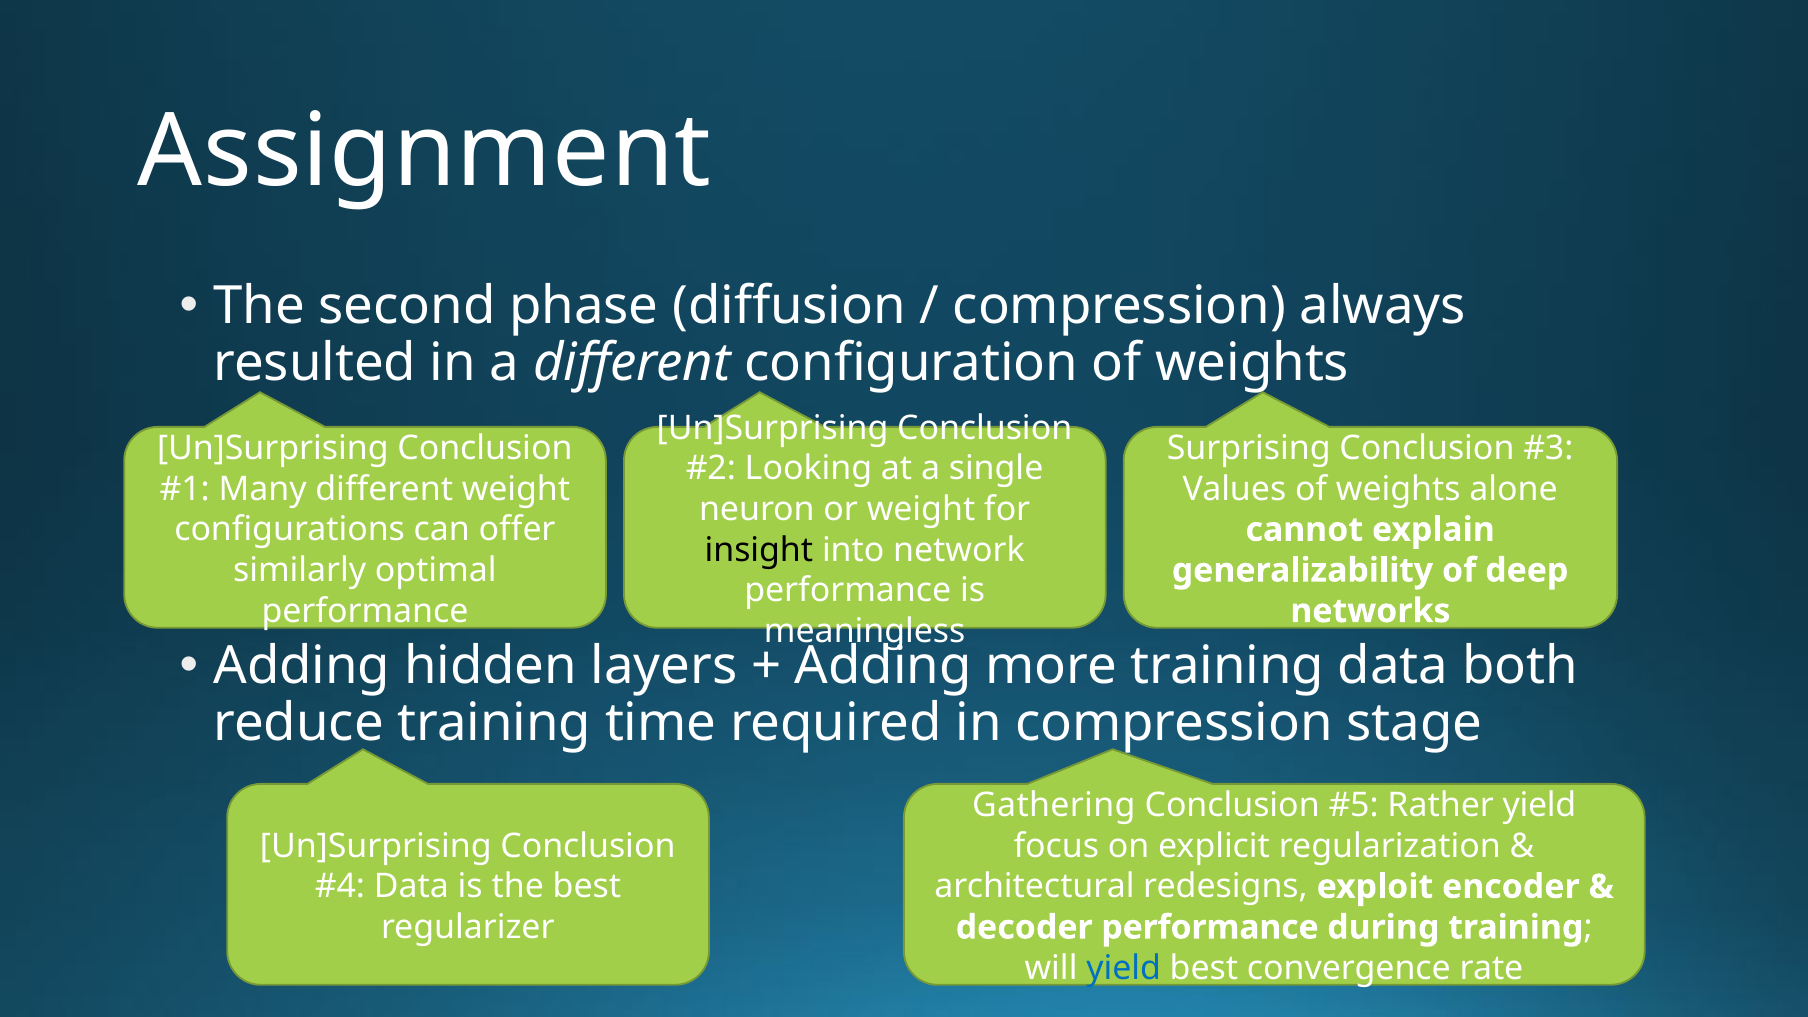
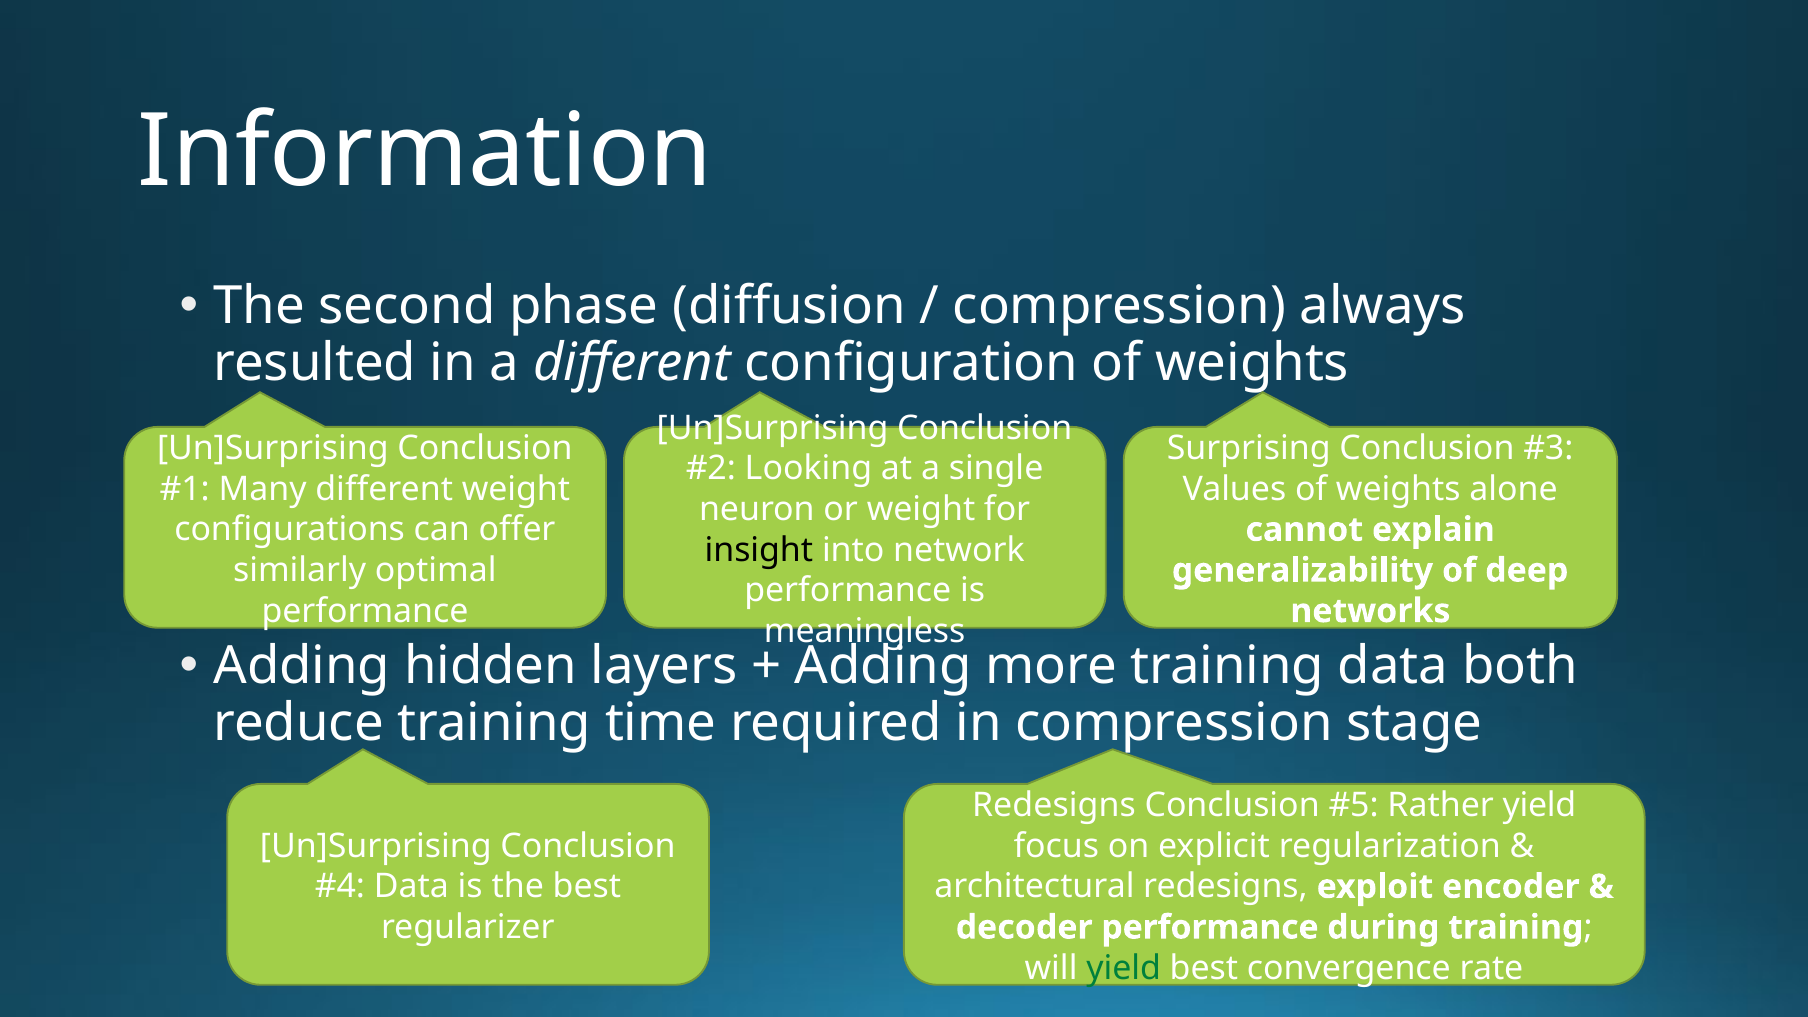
Assignment: Assignment -> Information (425, 152)
Gathering: Gathering -> Redesigns (1054, 805)
yield colour: blue -> green (1124, 968)
